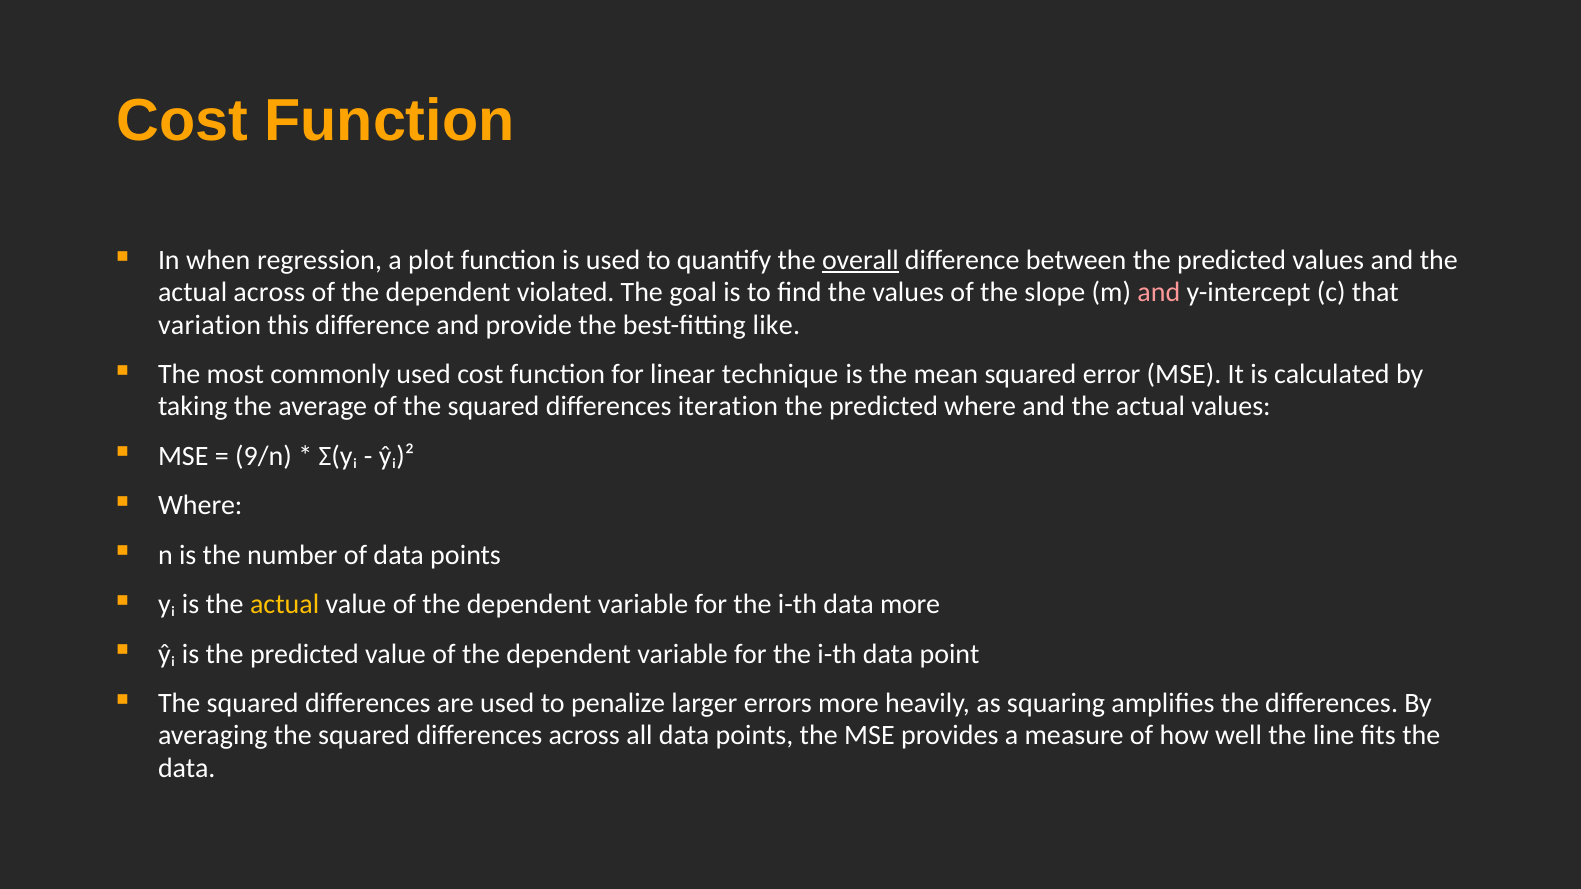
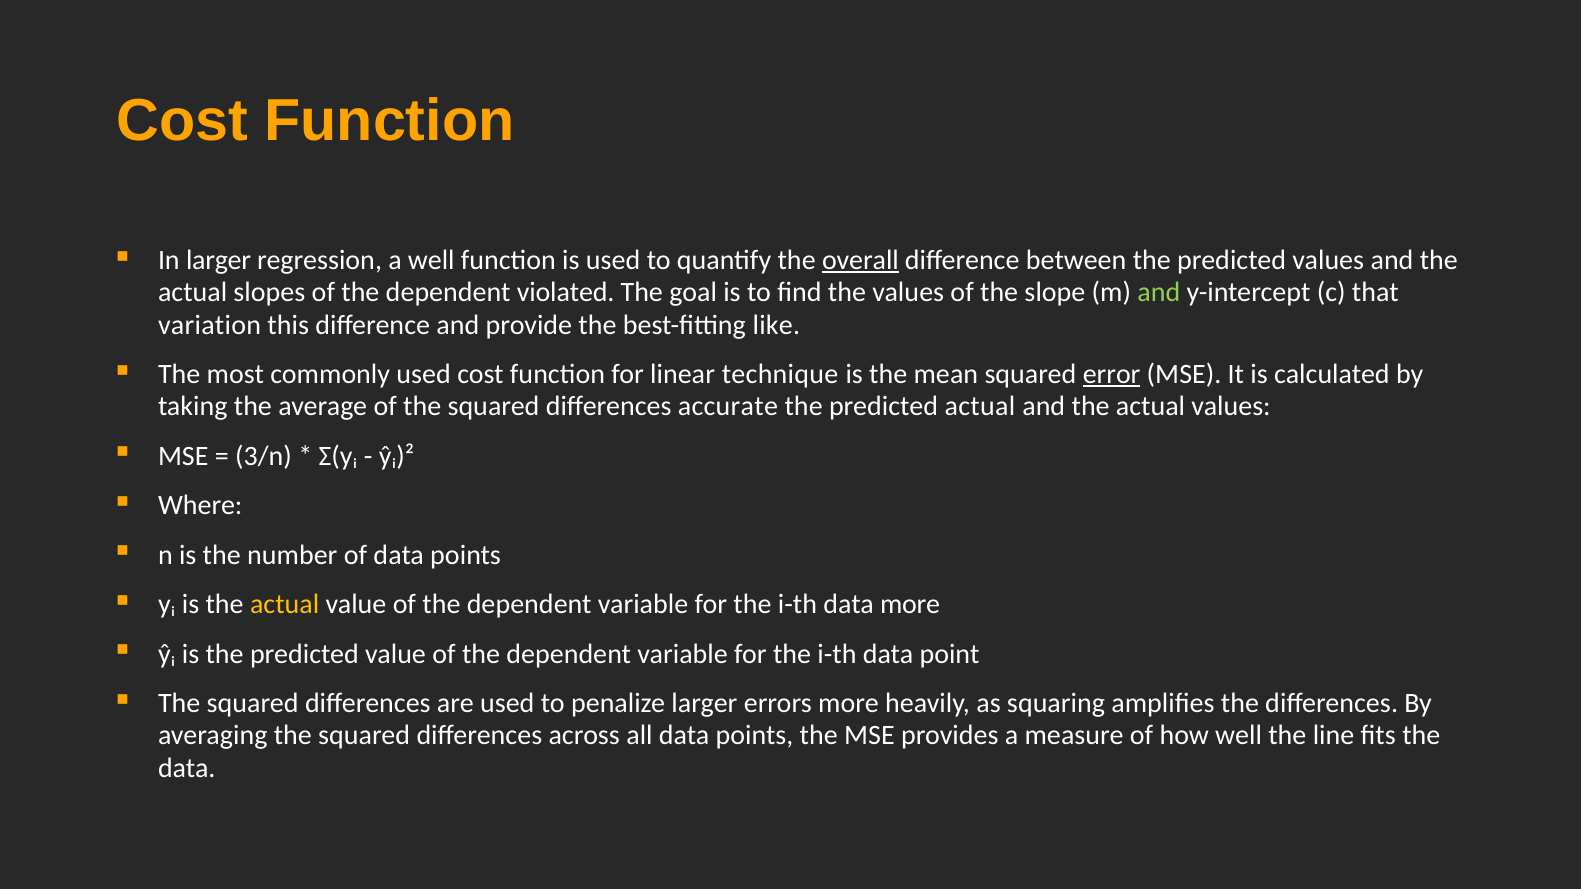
In when: when -> larger (219, 260)
a plot: plot -> well (431, 260)
actual across: across -> slopes (269, 293)
and colour: pink -> light green (1159, 293)
error underline: none -> present (1112, 374)
iteration: iteration -> accurate (728, 407)
predicted where: where -> actual (980, 407)
9/n: 9/n -> 3/n (264, 456)
